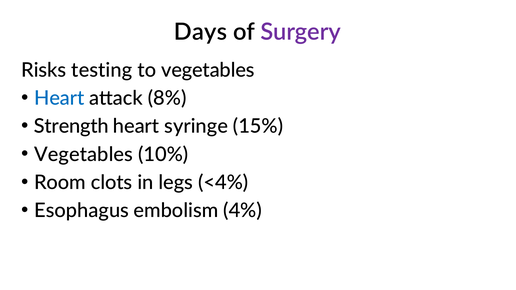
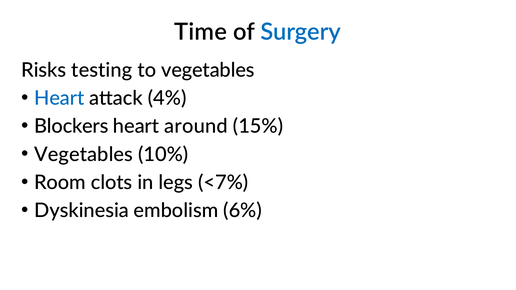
Days: Days -> Time (201, 32)
Surgery colour: purple -> blue (301, 32)
8%: 8% -> 4% (167, 98)
Strength: Strength -> Blockers (71, 126)
syringe: syringe -> around (196, 126)
<4%: <4% -> <7% (223, 183)
Esophagus: Esophagus -> Dyskinesia (82, 211)
4%: 4% -> 6% (243, 211)
